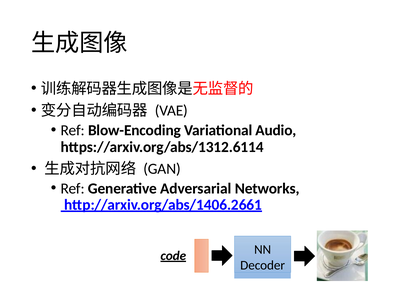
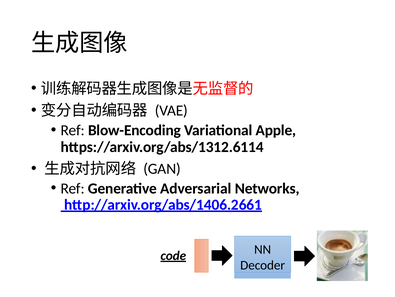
Audio: Audio -> Apple (276, 130)
